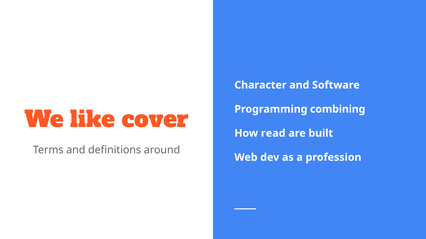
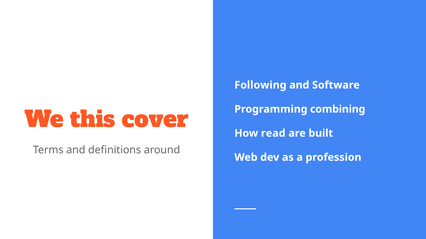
Character: Character -> Following (260, 85)
like: like -> this (93, 120)
